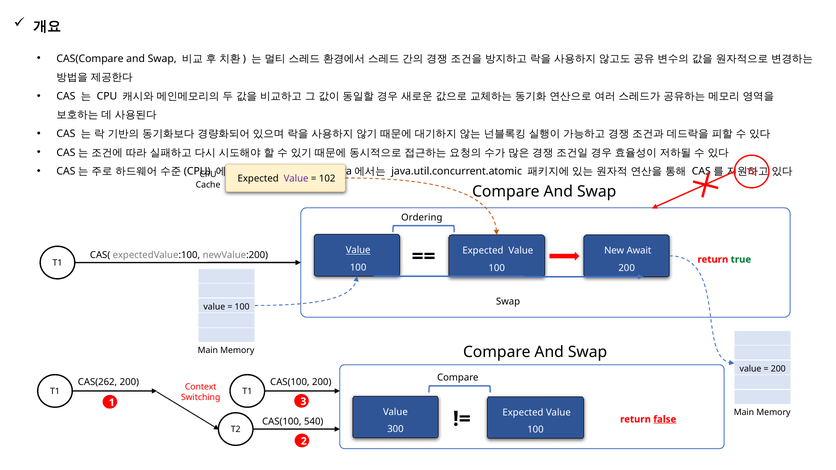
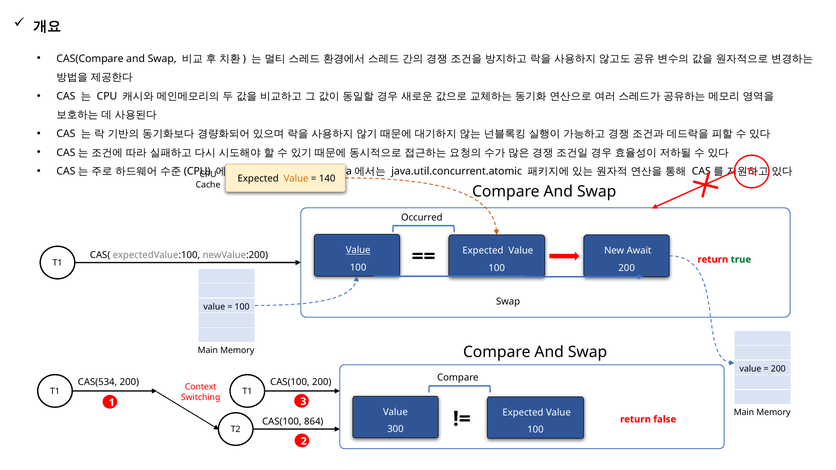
Value colour: purple -> orange (296, 179)
102: 102 -> 140 (327, 179)
Ordering: Ordering -> Occurred (422, 218)
CAS(262: CAS(262 -> CAS(534 (98, 382)
false underline: present -> none (665, 419)
540: 540 -> 864 (314, 422)
